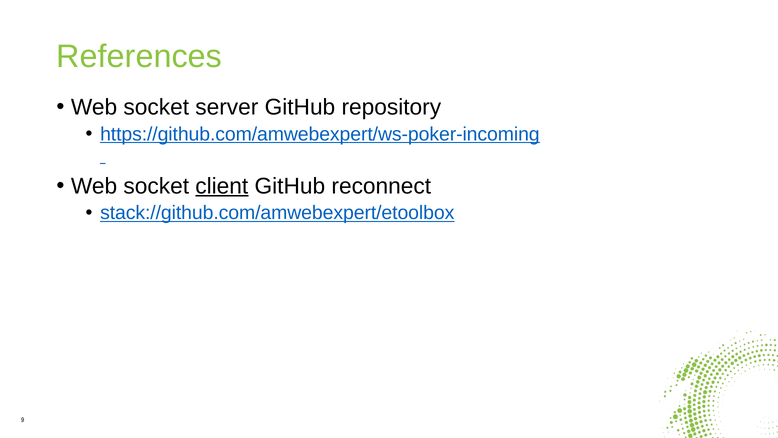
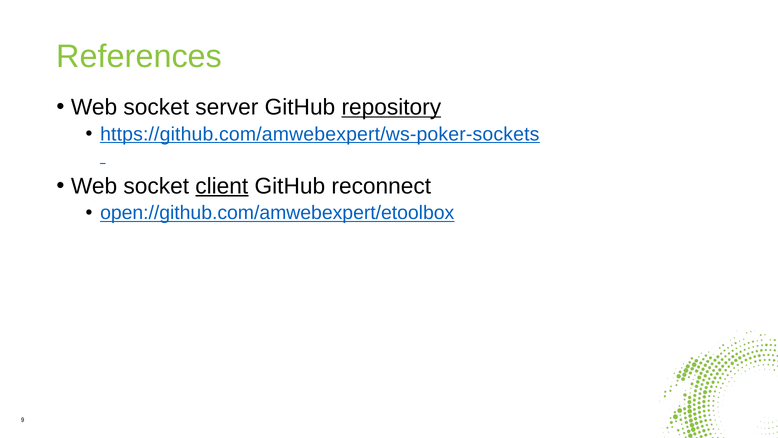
repository underline: none -> present (391, 107)
https://github.com/amwebexpert/ws-poker-incoming: https://github.com/amwebexpert/ws-poker-incoming -> https://github.com/amwebexpert/ws-poker-sockets (320, 134)
stack://github.com/amwebexpert/etoolbox: stack://github.com/amwebexpert/etoolbox -> open://github.com/amwebexpert/etoolbox (277, 213)
